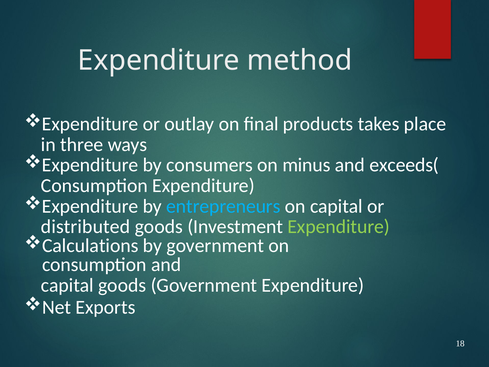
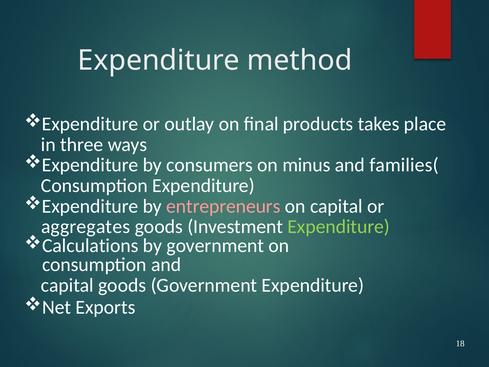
exceeds(: exceeds( -> families( (404, 165)
entrepreneurs colour: light blue -> pink (223, 206)
distributed: distributed -> aggregates (86, 227)
